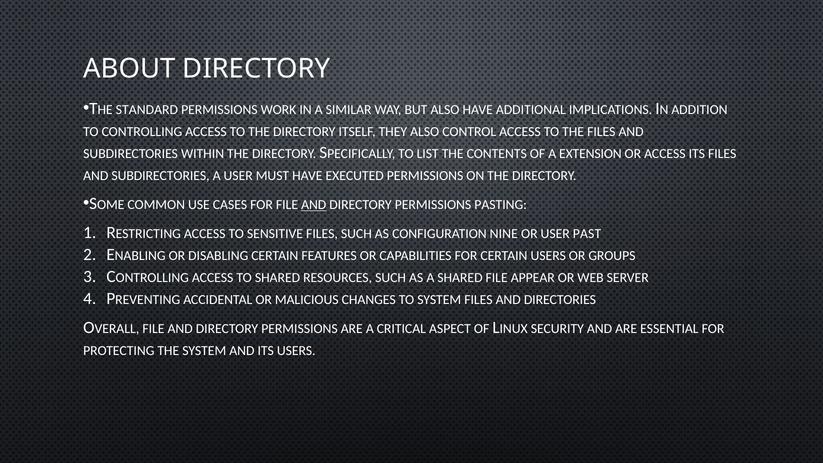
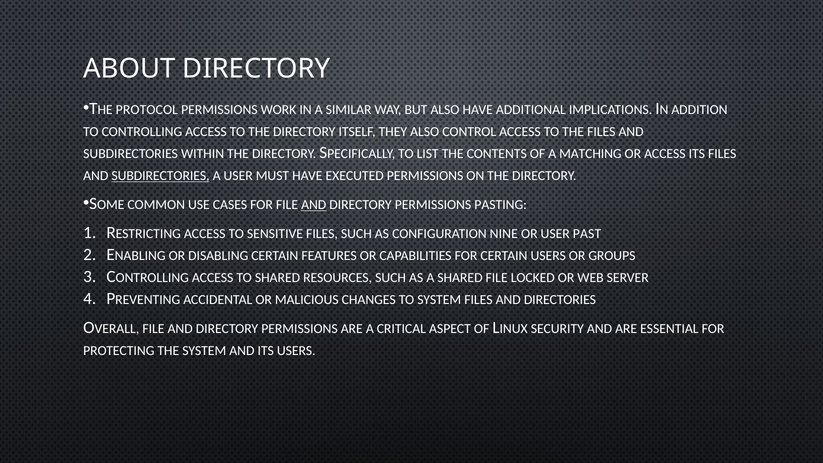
STANDARD: STANDARD -> PROTOCOL (147, 110)
EXTENSION: EXTENSION -> MATCHING (590, 154)
SUBDIRECTORIES underline: none -> present (161, 176)
APPEAR: APPEAR -> LOCKED (533, 278)
